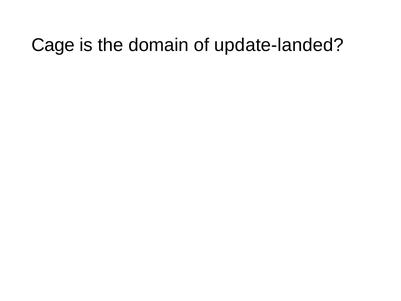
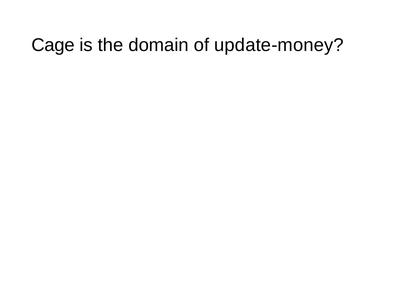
update-landed: update-landed -> update-money (279, 45)
